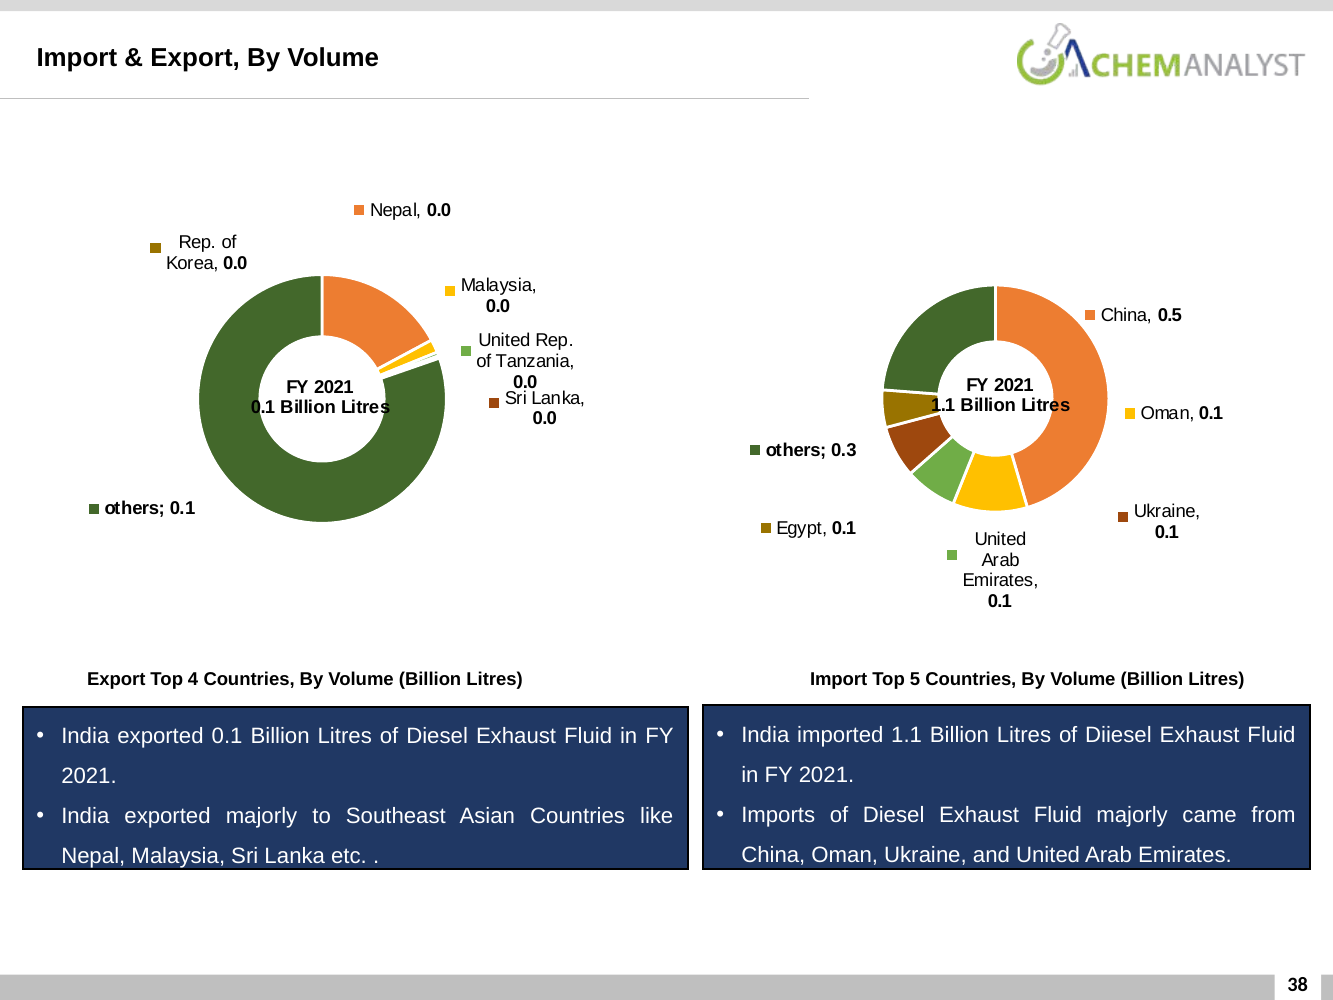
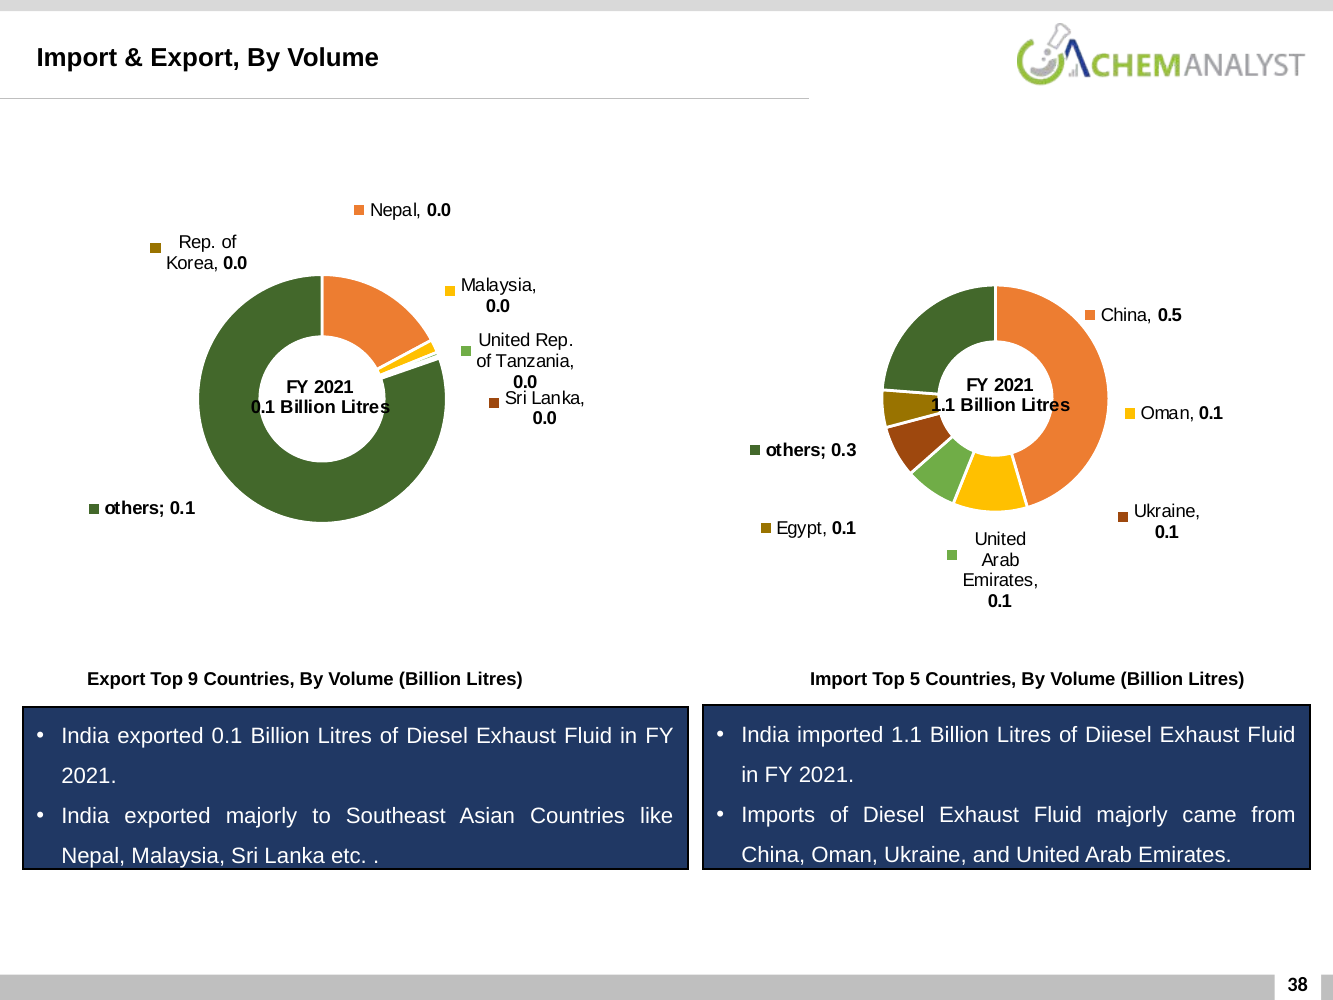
4: 4 -> 9 (193, 679)
